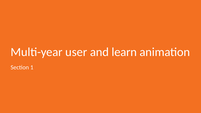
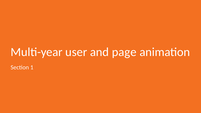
learn: learn -> page (124, 52)
